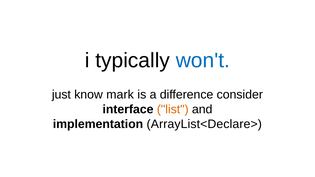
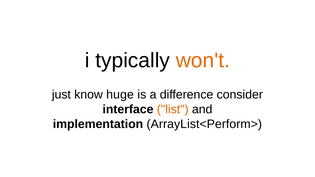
won't colour: blue -> orange (203, 61)
mark: mark -> huge (120, 95)
ArrayList<Declare>: ArrayList<Declare> -> ArrayList<Perform> (204, 124)
